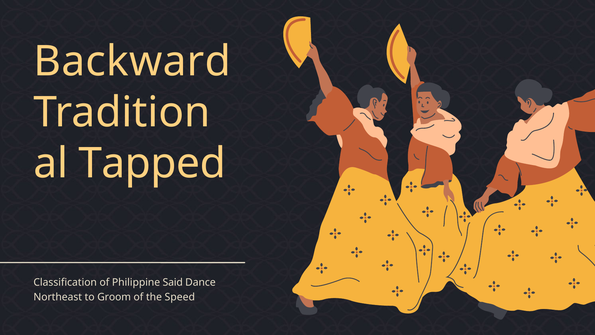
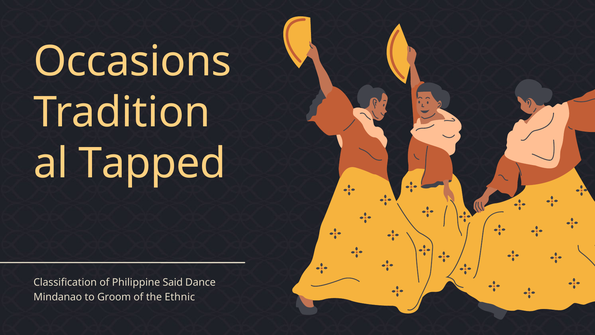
Backward: Backward -> Occasions (133, 62)
Northeast: Northeast -> Mindanao (58, 297)
Speed: Speed -> Ethnic (180, 297)
